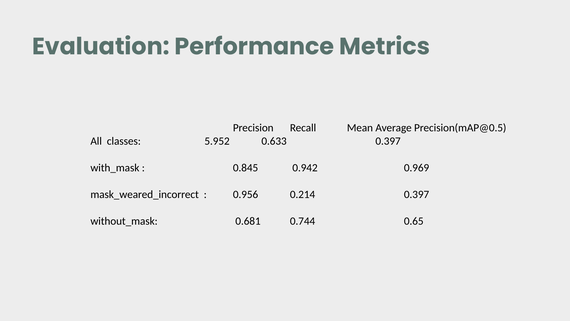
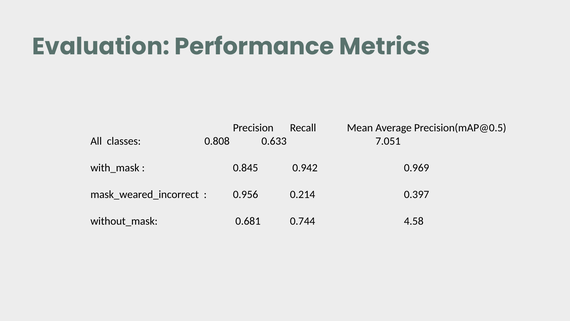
5.952: 5.952 -> 0.808 (217, 141)
0.633 0.397: 0.397 -> 7.051 (388, 141)
0.65: 0.65 -> 4.58 (414, 221)
